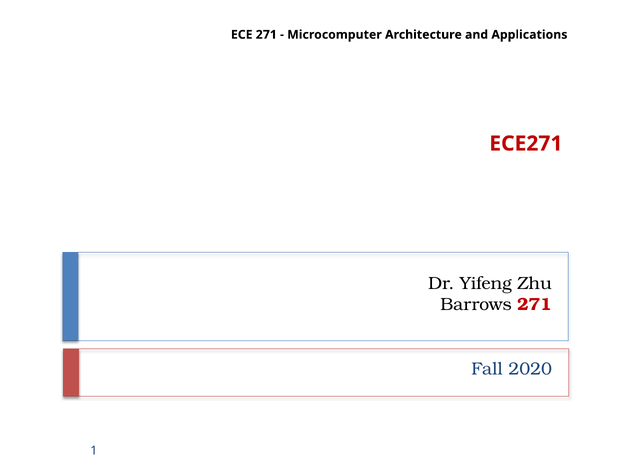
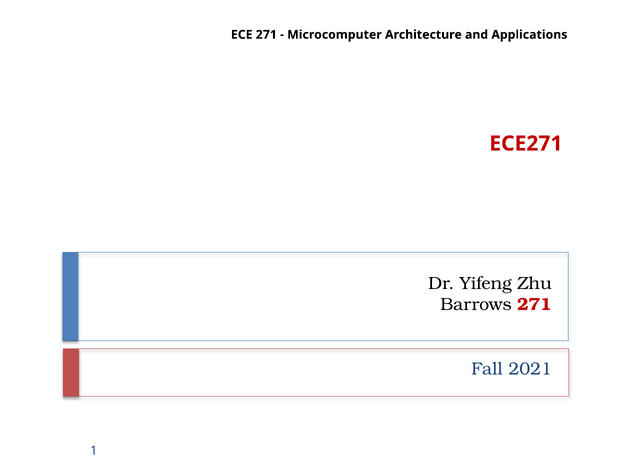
2020: 2020 -> 2021 (530, 369)
